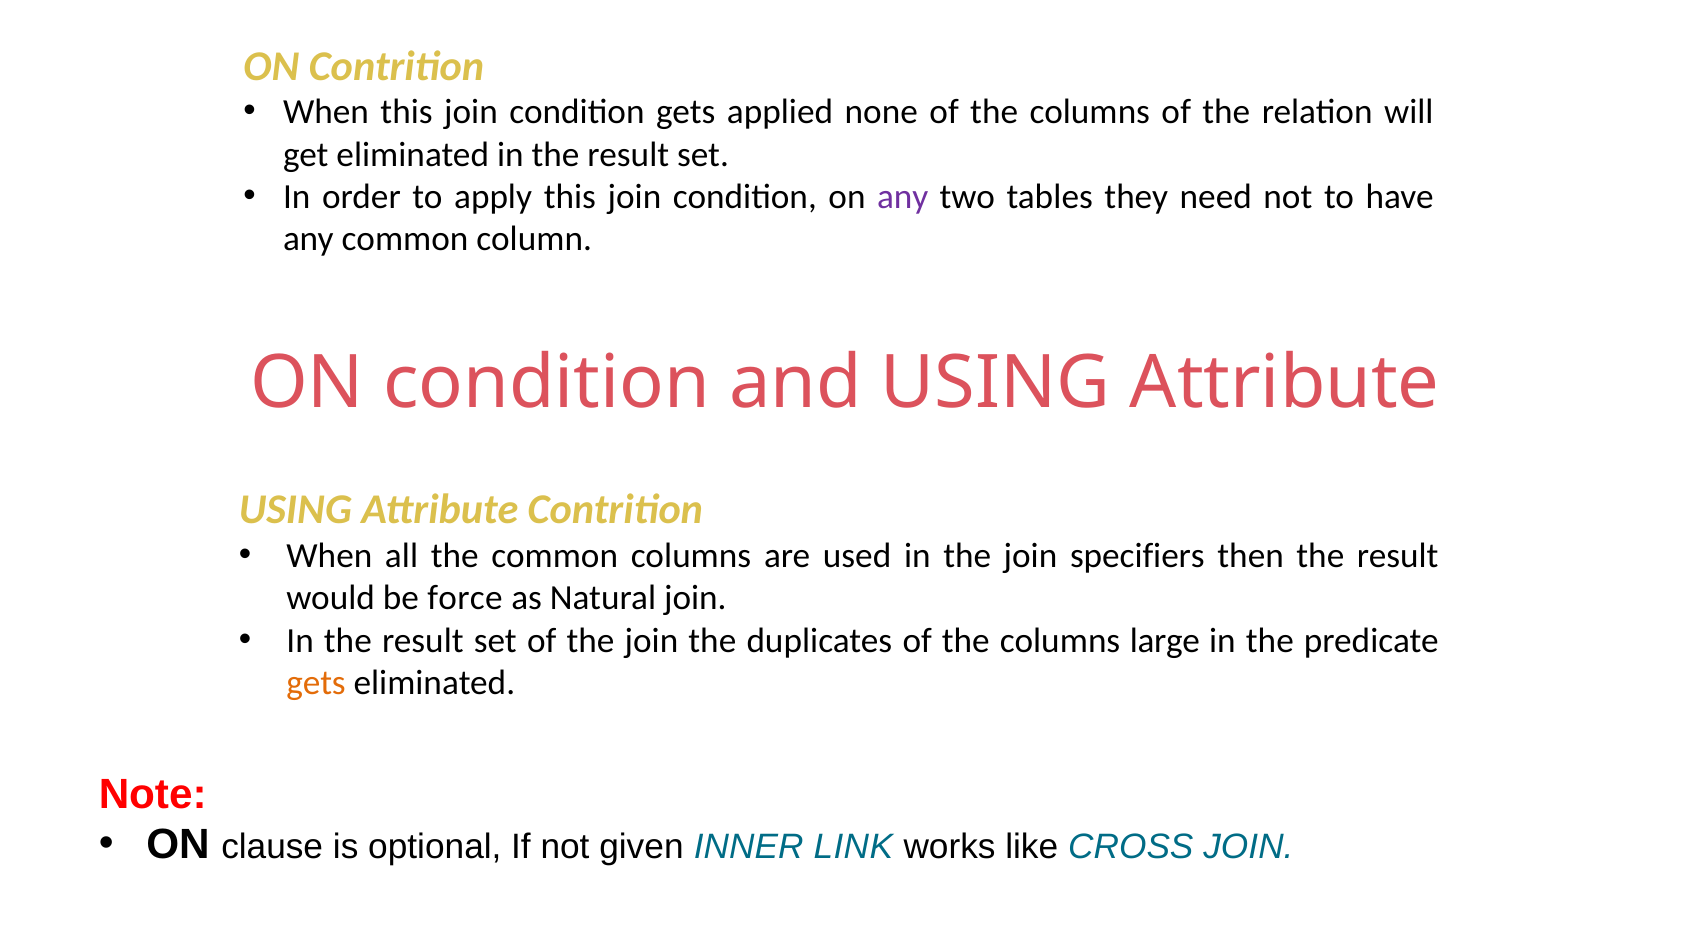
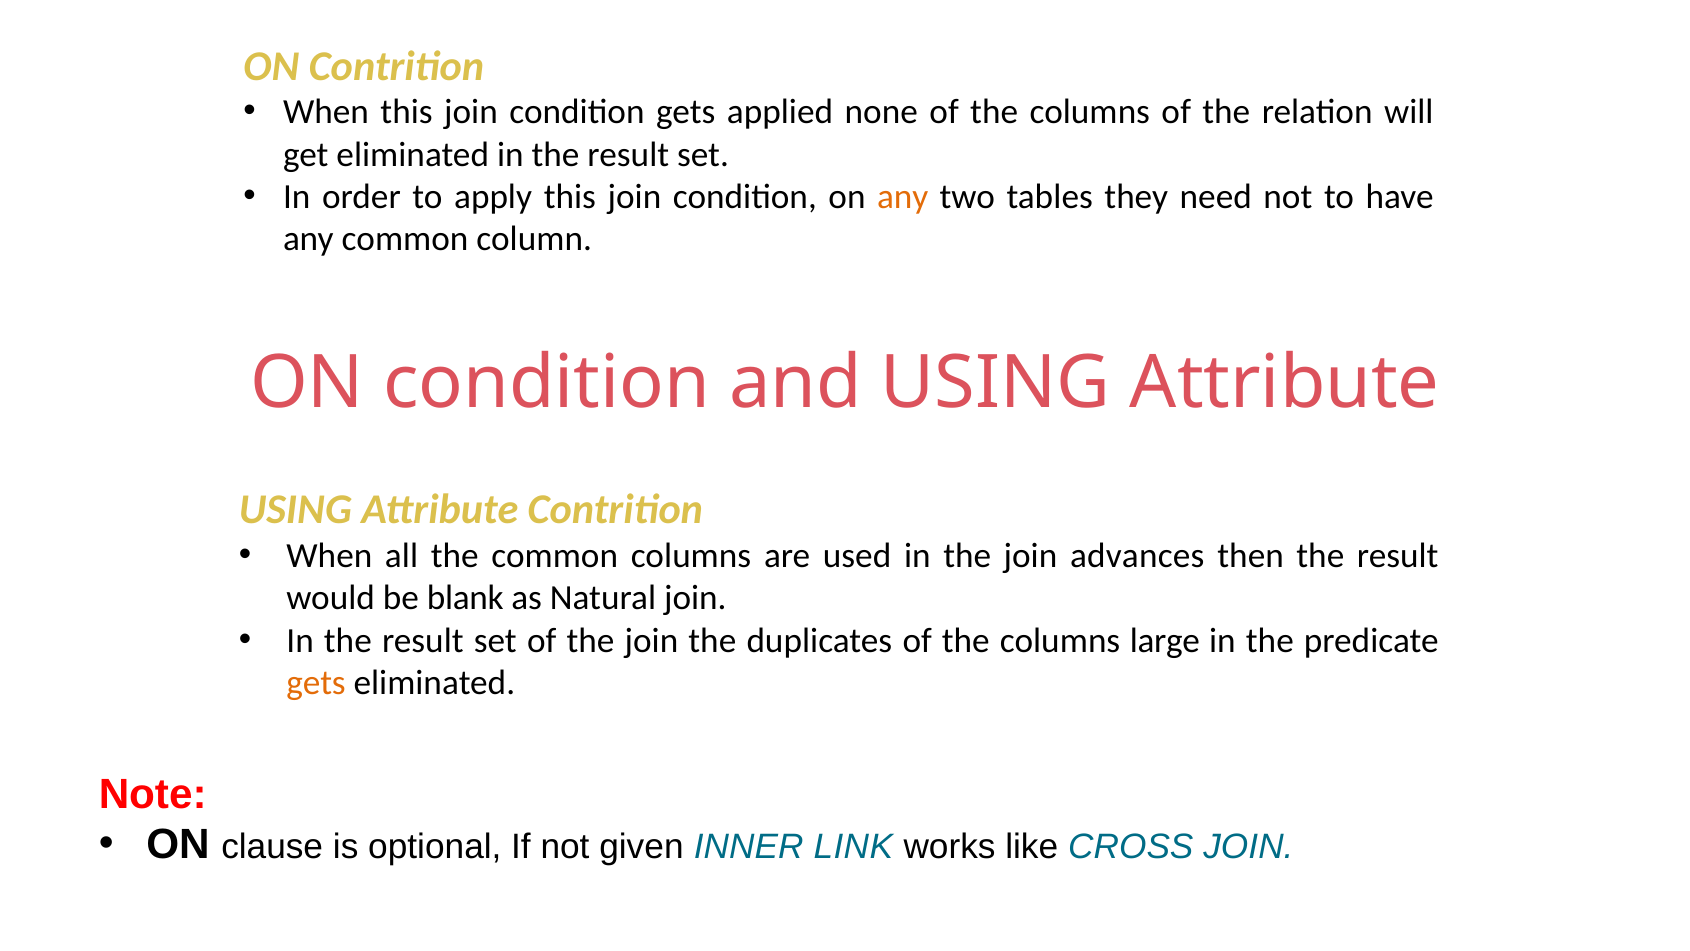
any colour: purple -> orange (903, 197)
specifiers: specifiers -> advances (1137, 556)
force: force -> blank (465, 598)
